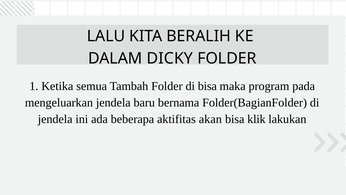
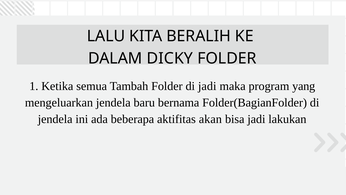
di bisa: bisa -> jadi (207, 86)
pada: pada -> yang (304, 86)
bisa klik: klik -> jadi (256, 119)
